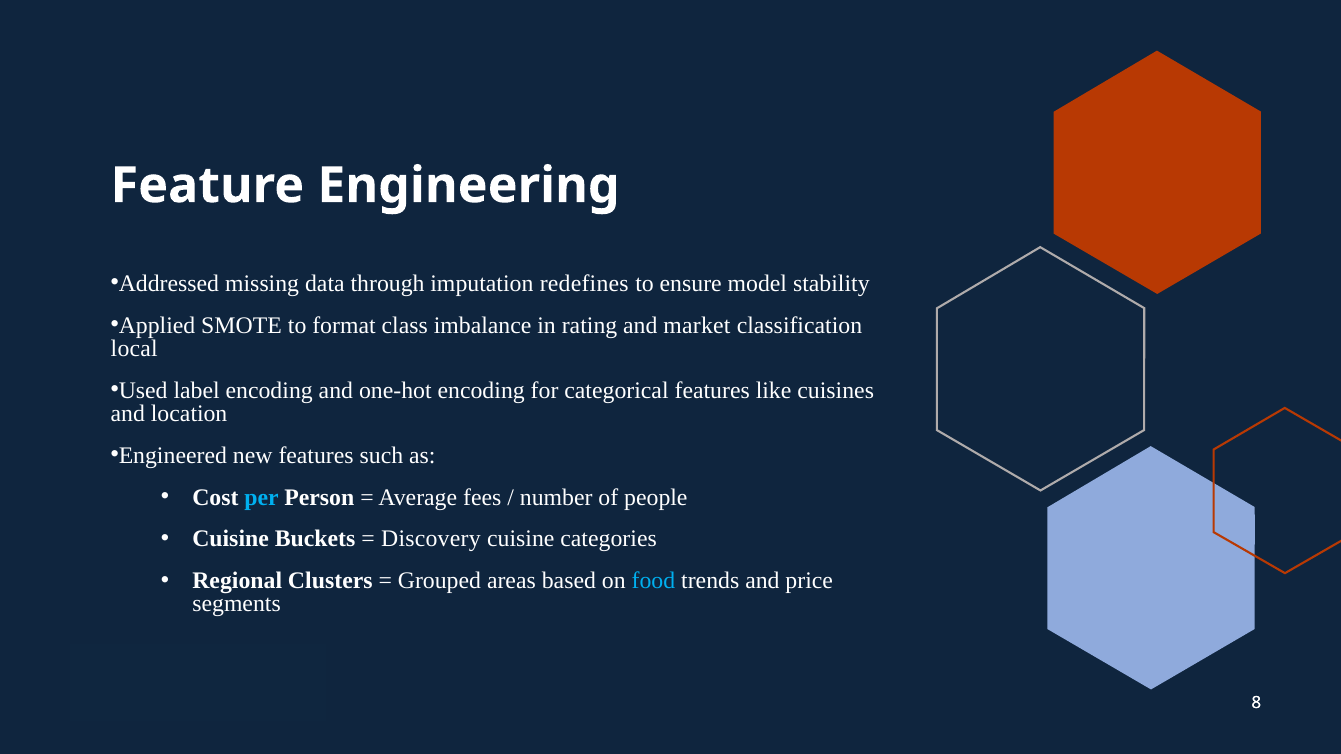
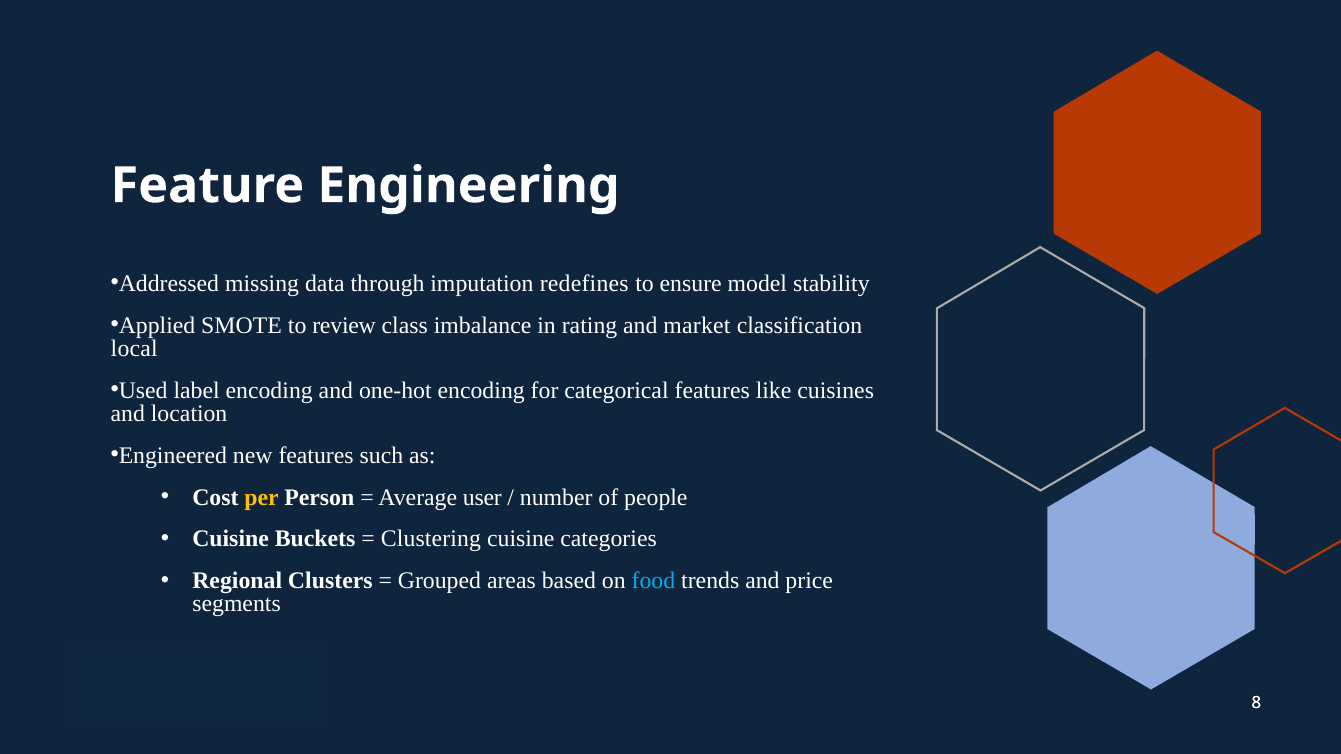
format: format -> review (344, 325)
per colour: light blue -> yellow (262, 497)
fees: fees -> user (482, 497)
Discovery: Discovery -> Clustering (431, 539)
